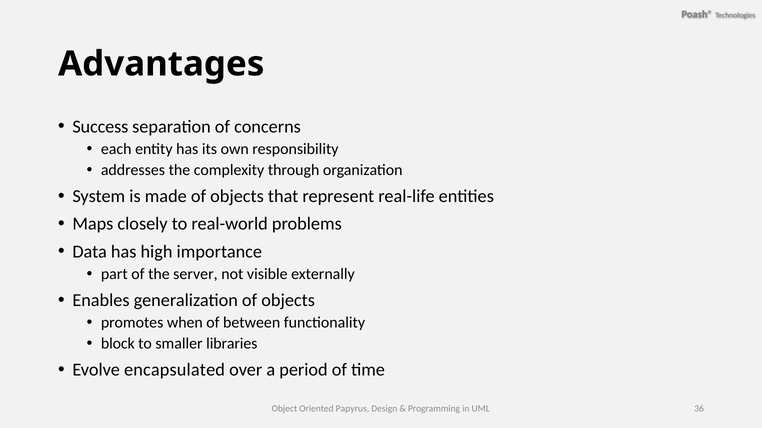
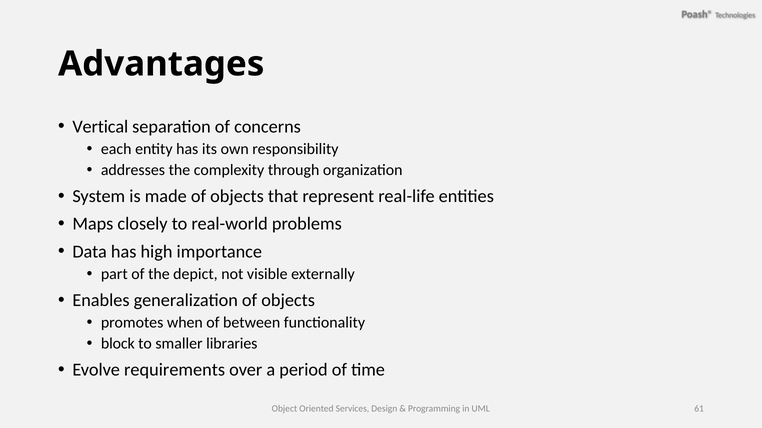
Success: Success -> Vertical (100, 127)
server: server -> depict (195, 274)
encapsulated: encapsulated -> requirements (175, 370)
Papyrus: Papyrus -> Services (352, 409)
36: 36 -> 61 (699, 409)
